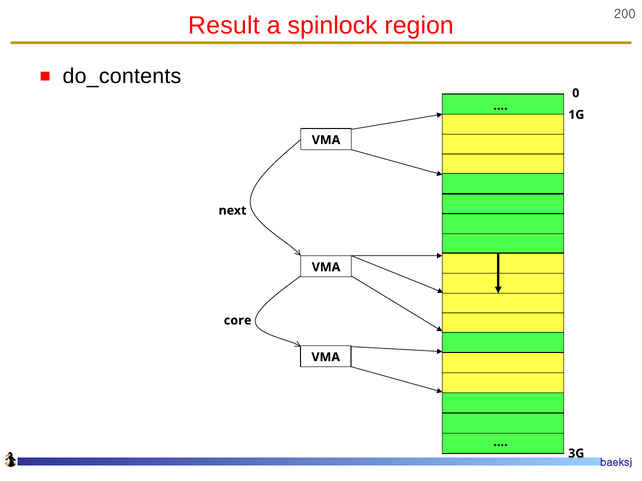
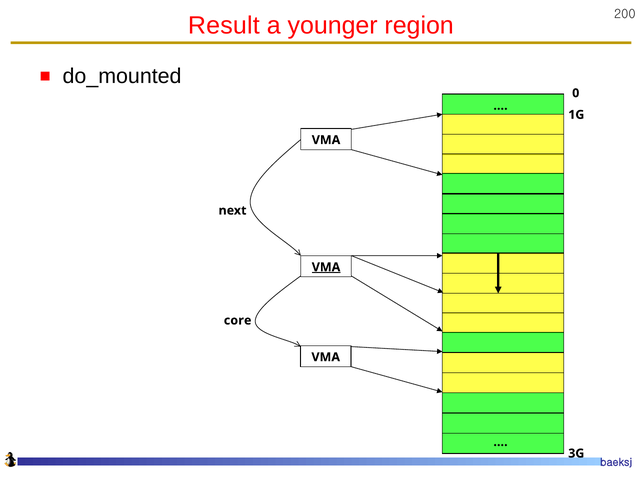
spinlock: spinlock -> younger (333, 25)
do_contents: do_contents -> do_mounted (122, 76)
VMA underline: none -> present (326, 267)
